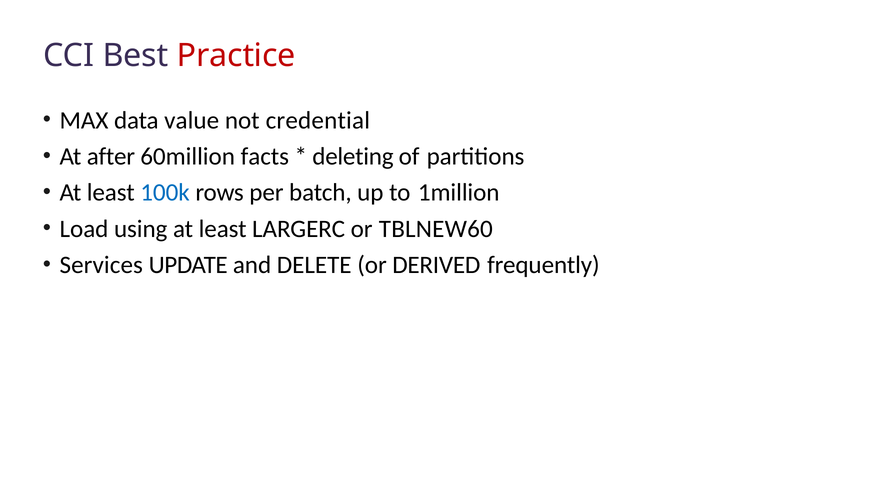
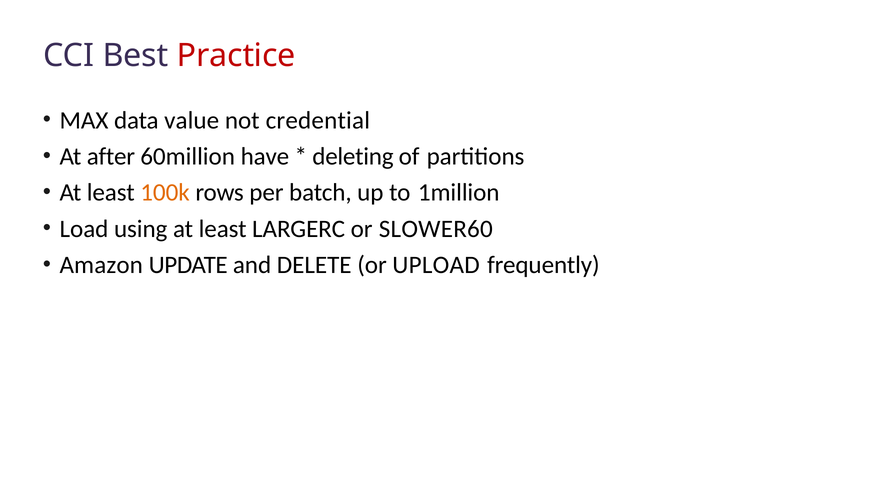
facts: facts -> have (265, 157)
100k colour: blue -> orange (165, 193)
TBLNEW60: TBLNEW60 -> SLOWER60 (436, 229)
Services: Services -> Amazon (101, 265)
DERIVED: DERIVED -> UPLOAD (436, 265)
